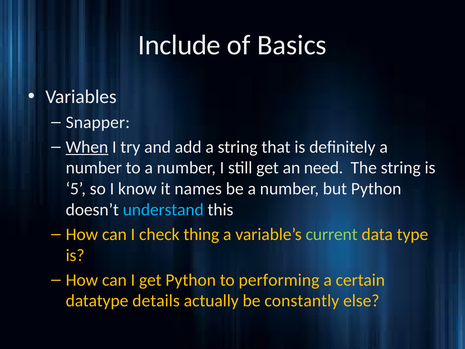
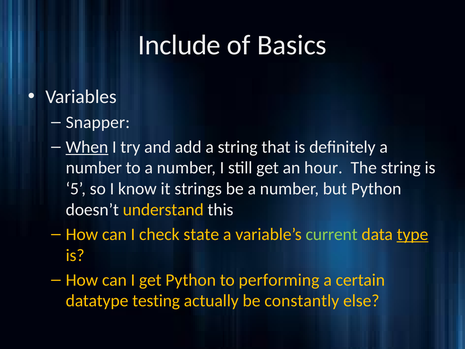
need: need -> hour (323, 168)
names: names -> strings (198, 189)
understand colour: light blue -> yellow (163, 210)
thing: thing -> state (201, 234)
type underline: none -> present (413, 234)
details: details -> testing (156, 301)
